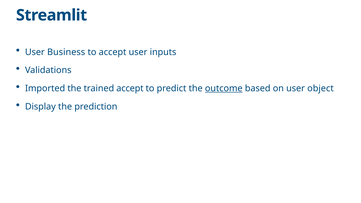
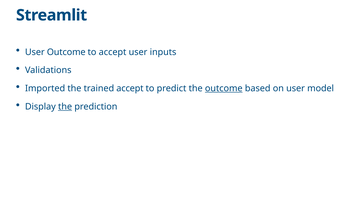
User Business: Business -> Outcome (66, 52)
object: object -> model (321, 88)
the underline: none -> present (65, 107)
